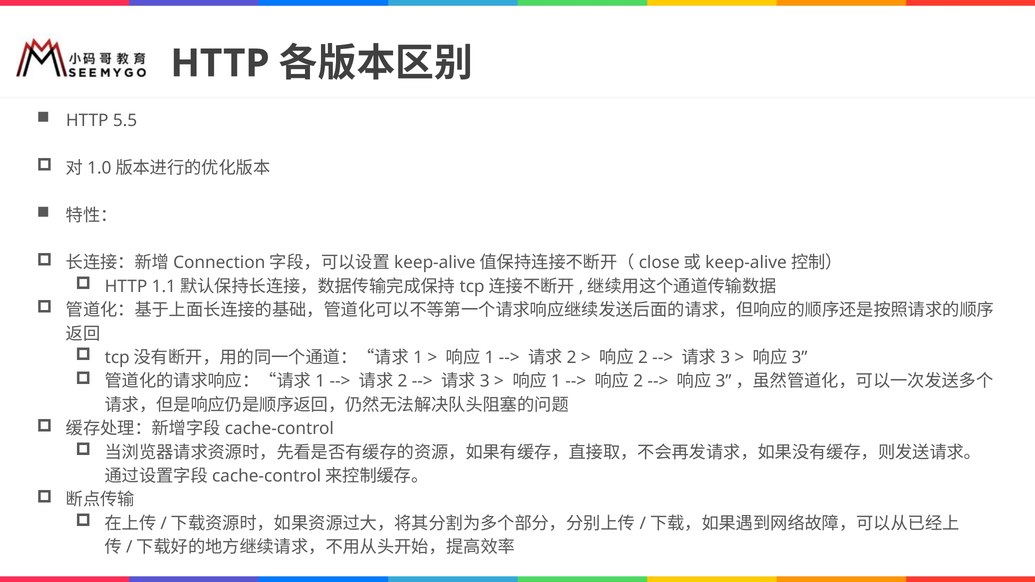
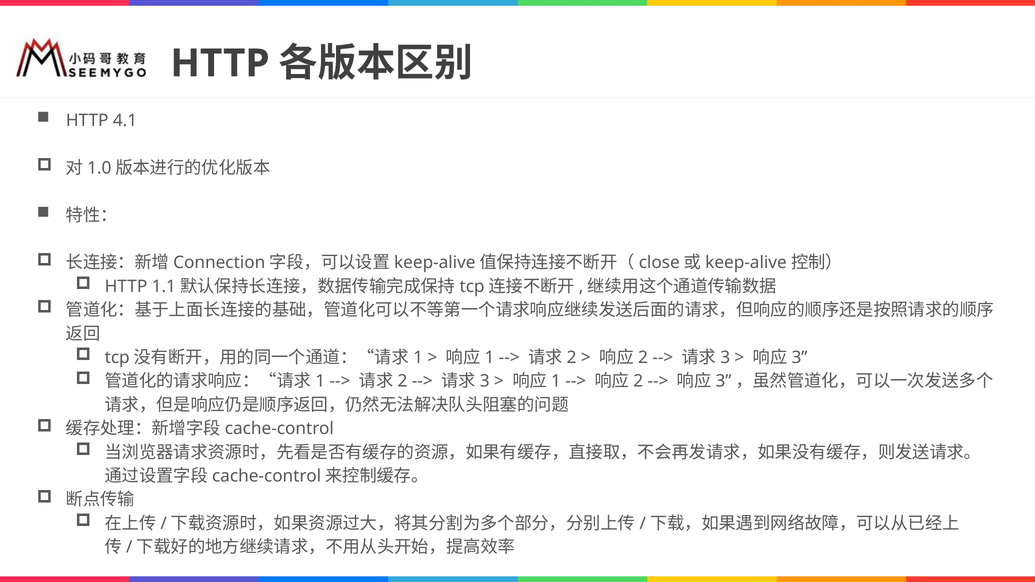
5.5: 5.5 -> 4.1 (125, 121)
